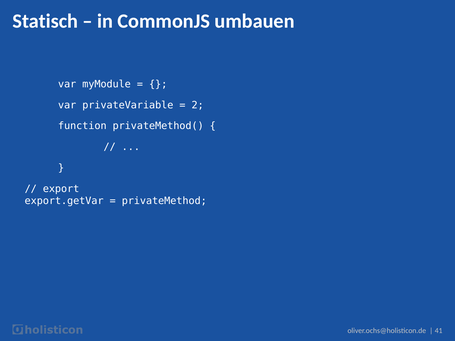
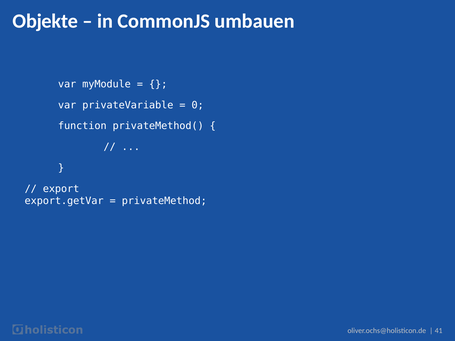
Statisch: Statisch -> Objekte (45, 21)
2: 2 -> 0 (198, 105)
